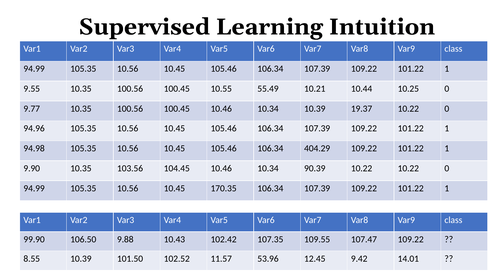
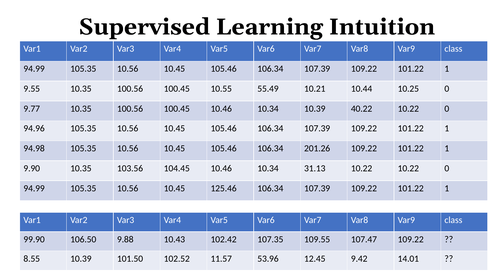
19.37: 19.37 -> 40.22 (362, 109)
404.29: 404.29 -> 201.26 (317, 149)
90.39: 90.39 -> 31.13 (315, 169)
170.35: 170.35 -> 125.46 (224, 189)
